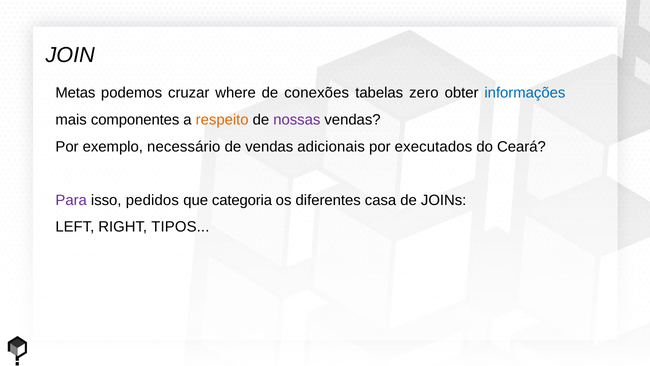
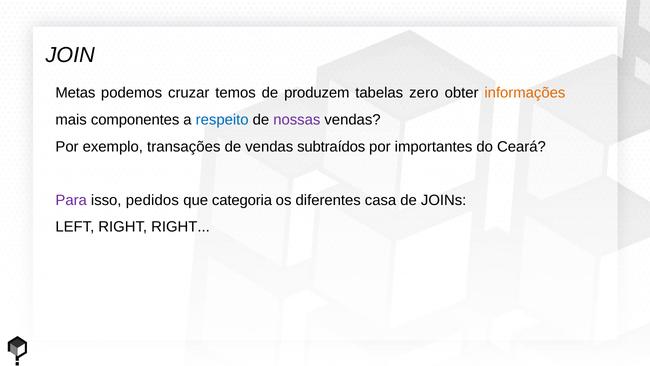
where: where -> temos (236, 93)
conexões: conexões -> produzem (317, 93)
informações colour: blue -> orange (525, 93)
respeito colour: orange -> blue (222, 120)
necessário: necessário -> transações (184, 146)
adicionais: adicionais -> subtraídos (331, 146)
executados: executados -> importantes (434, 146)
RIGHT TIPOS: TIPOS -> RIGHT (180, 227)
